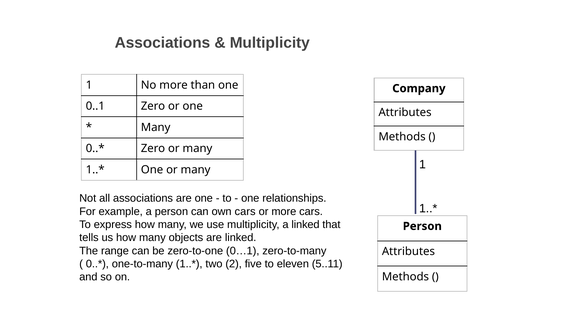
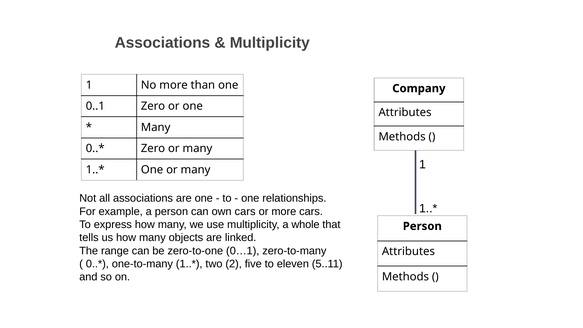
a linked: linked -> whole (305, 224)
